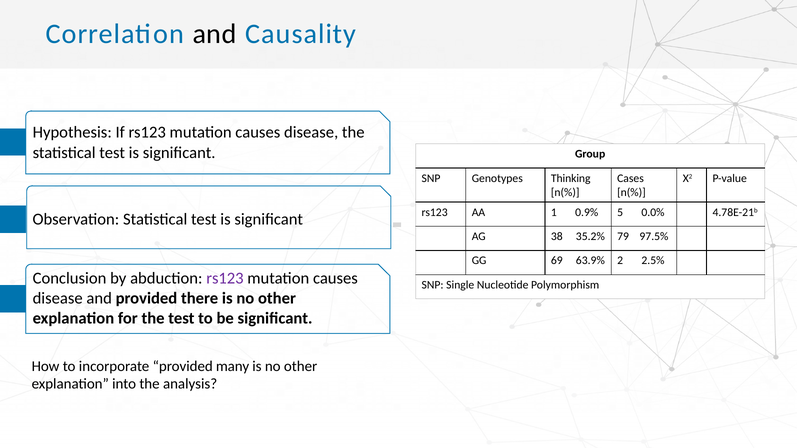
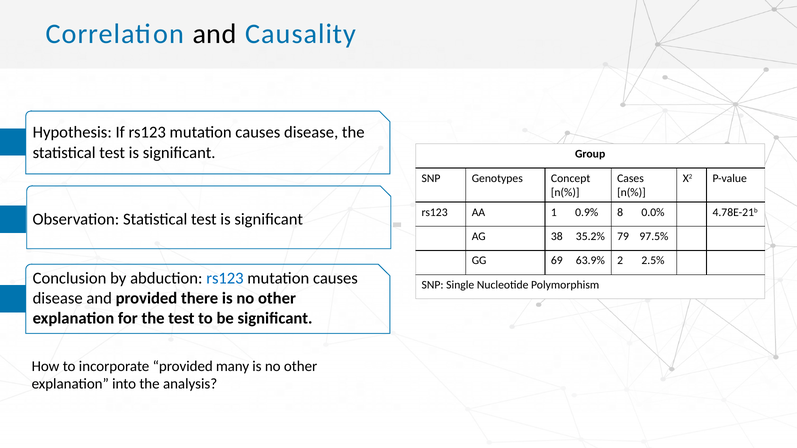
Thinking: Thinking -> Concept (571, 178)
5: 5 -> 8 (620, 212)
rs123 colour: purple -> blue (225, 279)
